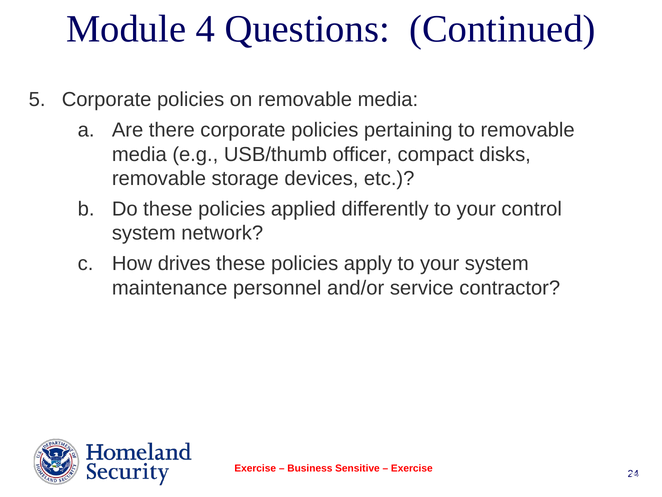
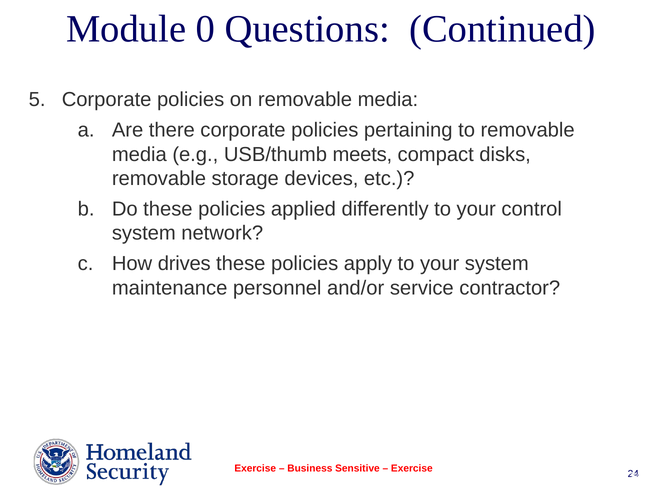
4: 4 -> 0 (205, 29)
officer: officer -> meets (362, 154)
